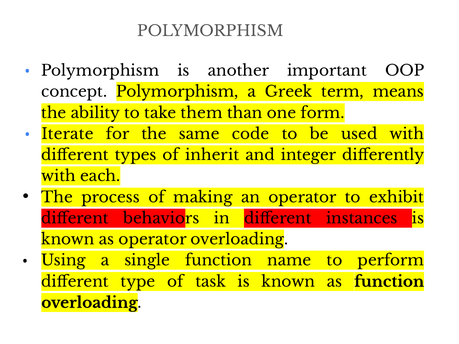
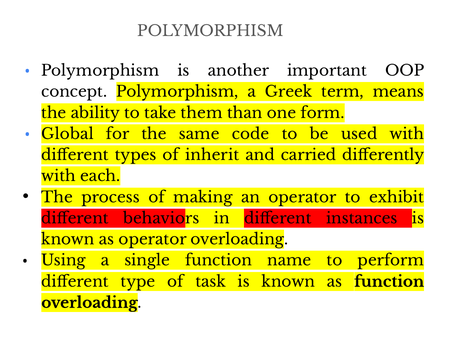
Iterate: Iterate -> Global (68, 134)
integer: integer -> carried (309, 155)
